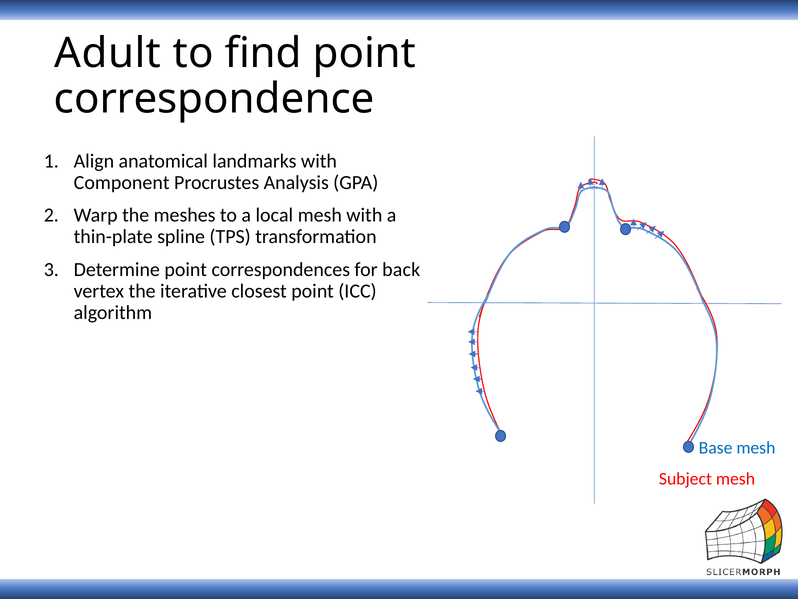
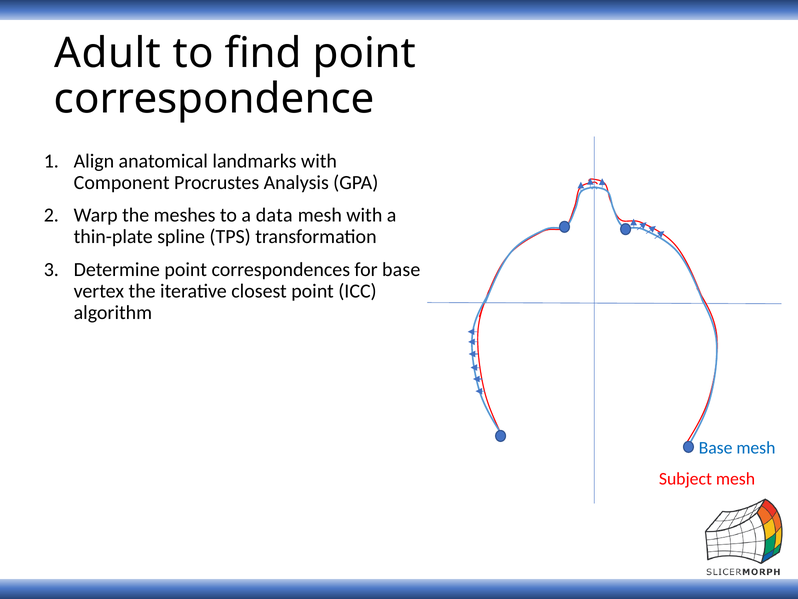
local: local -> data (274, 215)
for back: back -> base (401, 269)
